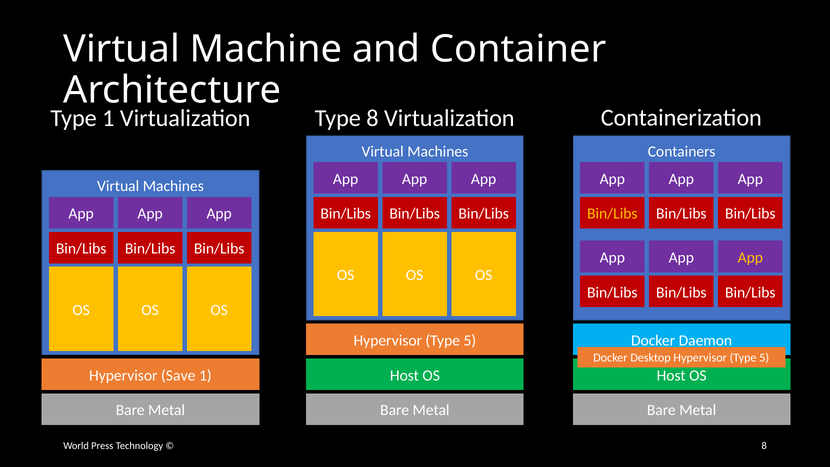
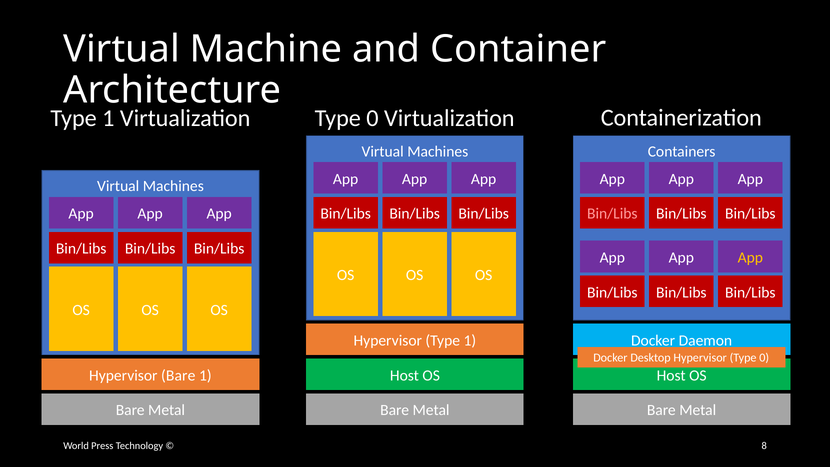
8: 8 -> 0 (372, 118)
Bin/Libs colour: yellow -> pink (612, 214)
5: 5 -> 1 (470, 340)
Desktop Hypervisor Type 5: 5 -> 0 (764, 358)
Hypervisor Save: Save -> Bare (178, 375)
